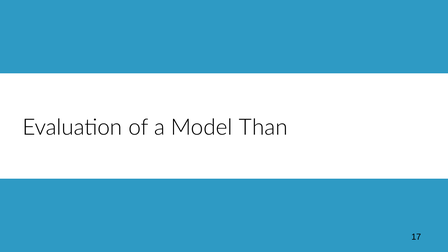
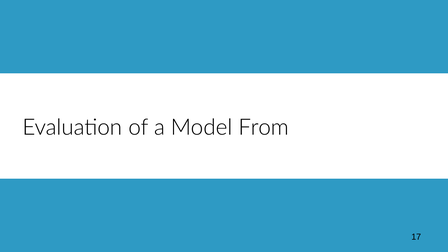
Than: Than -> From (264, 128)
